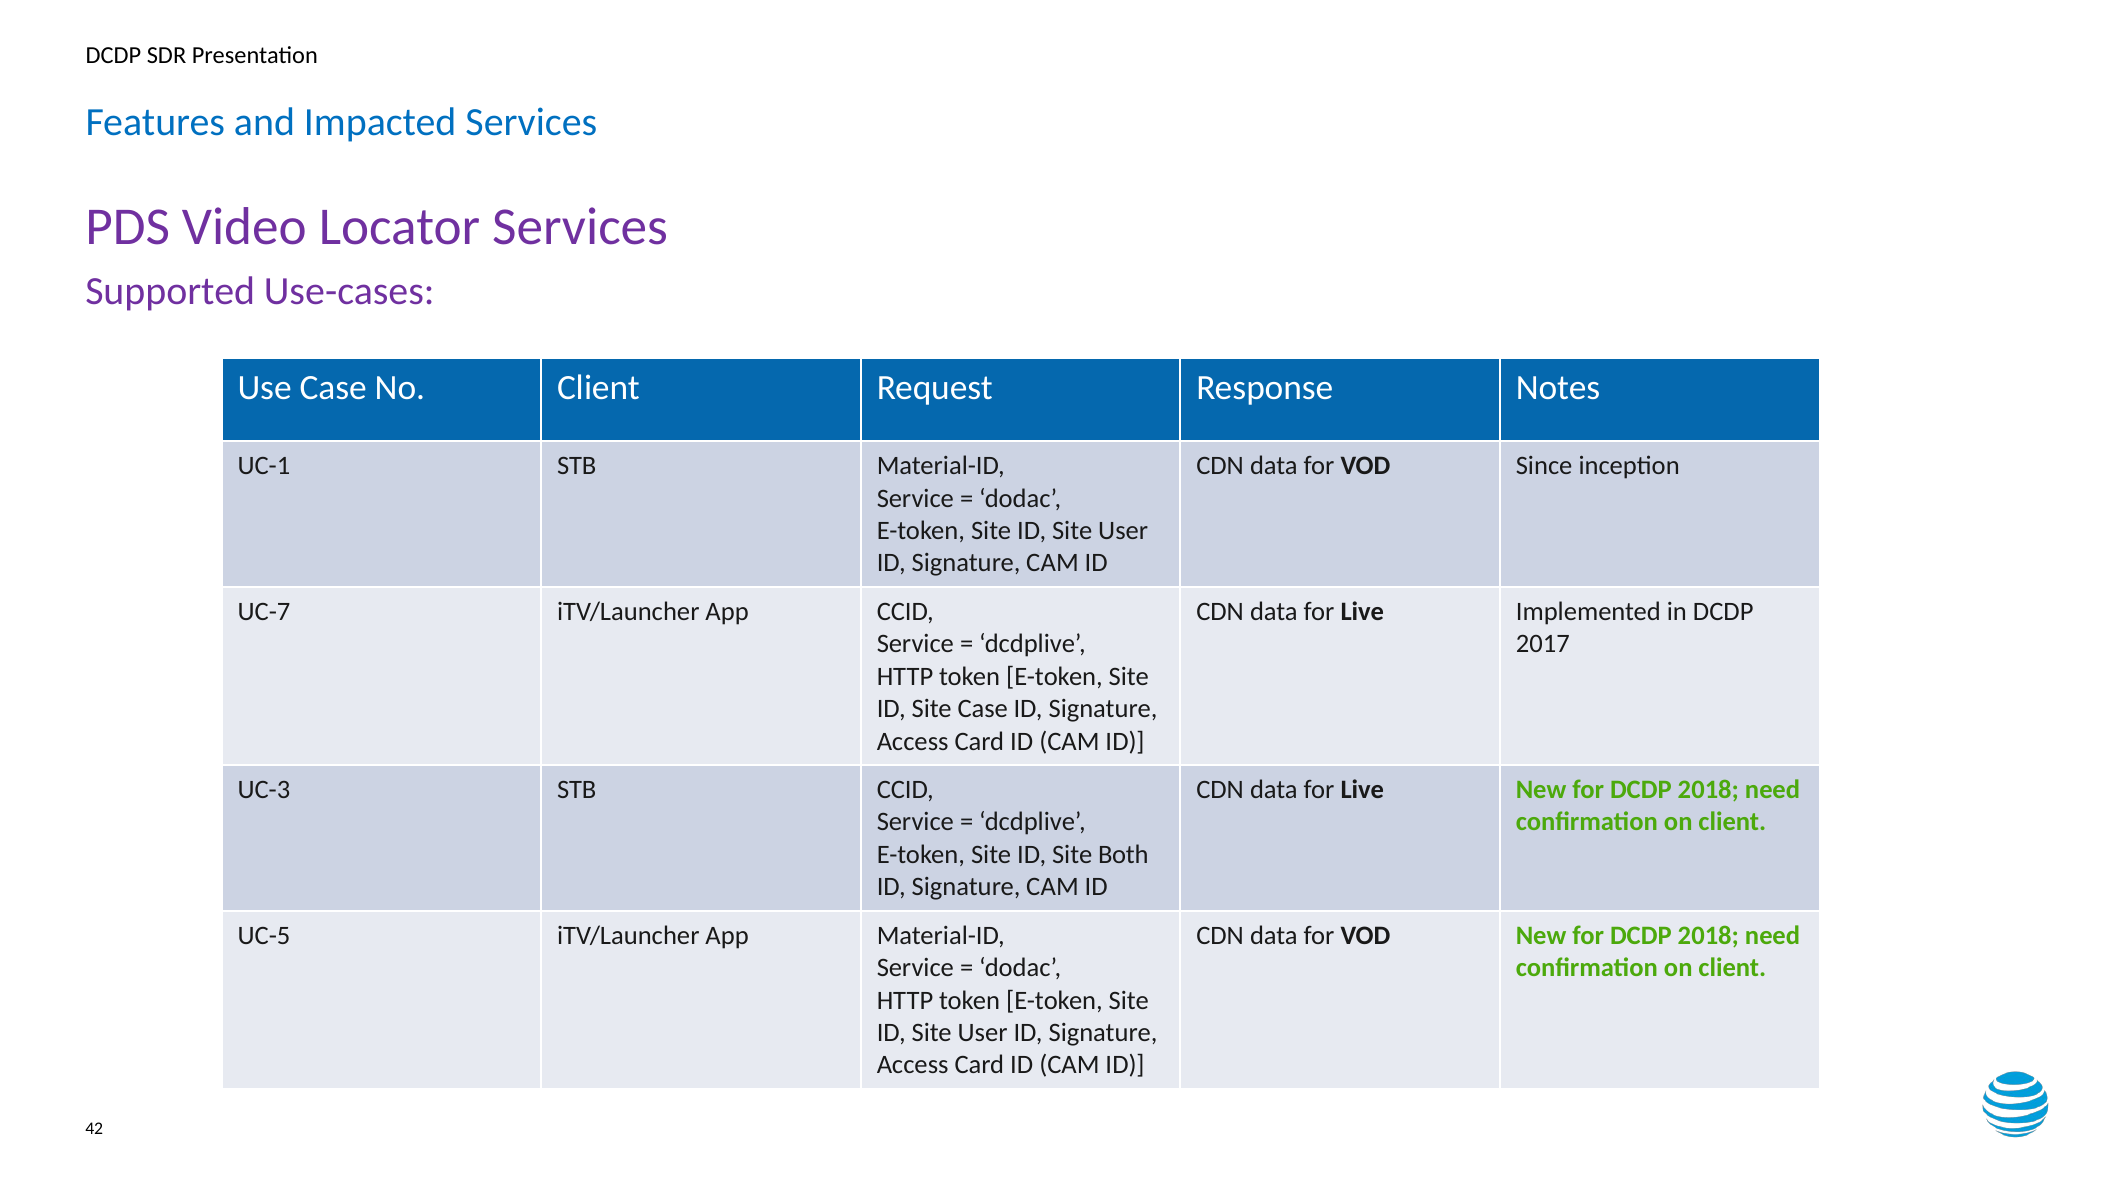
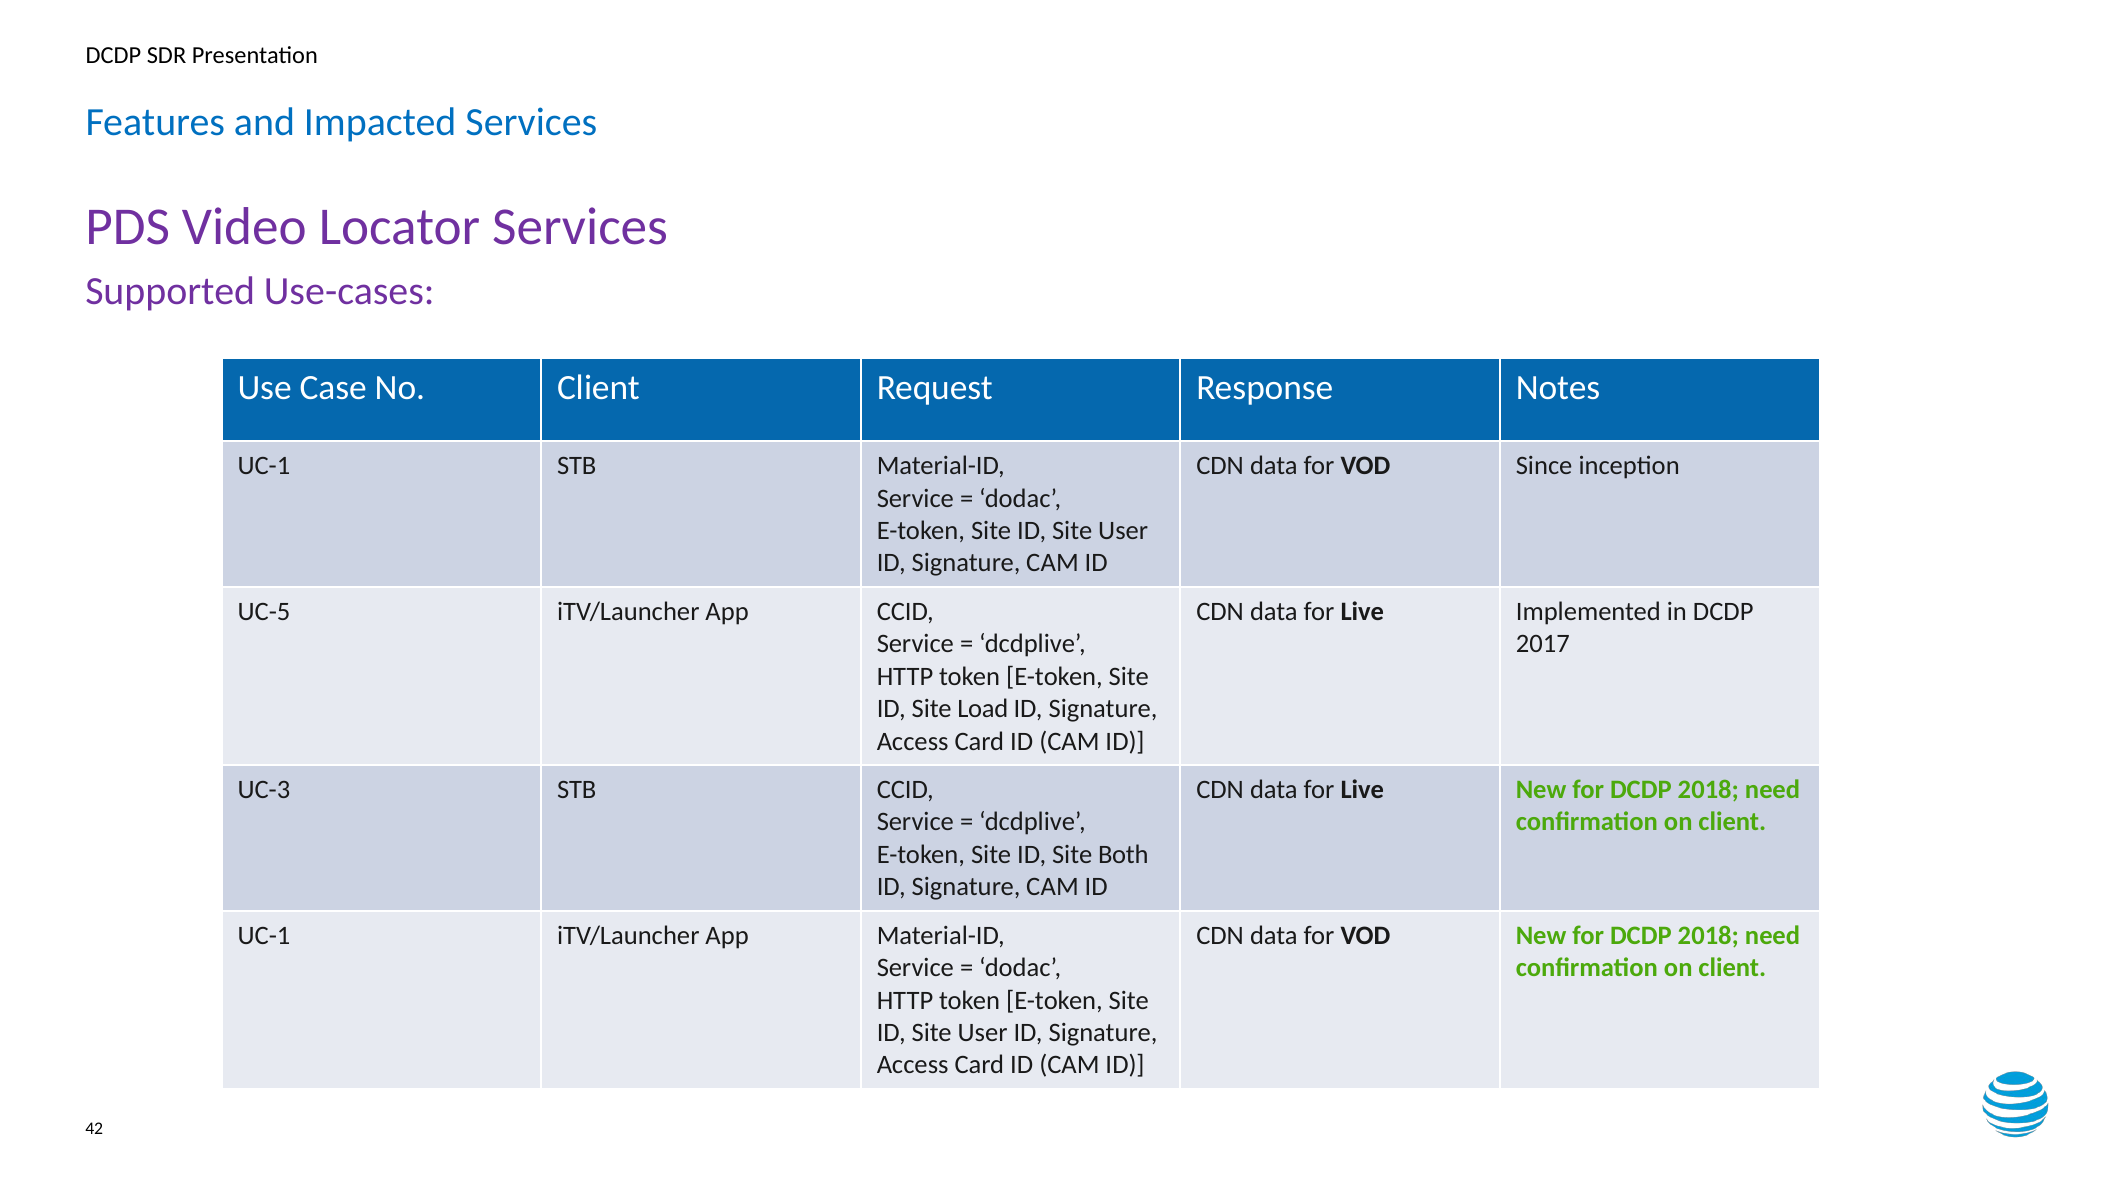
UC-7: UC-7 -> UC-5 (264, 612)
Site Case: Case -> Load (983, 709)
UC-5: UC-5 -> UC-1 (264, 936)
